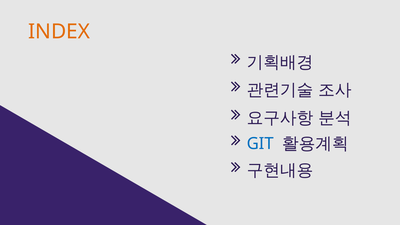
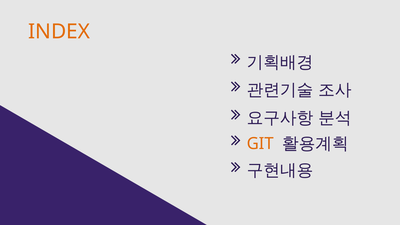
GIT colour: blue -> orange (260, 144)
